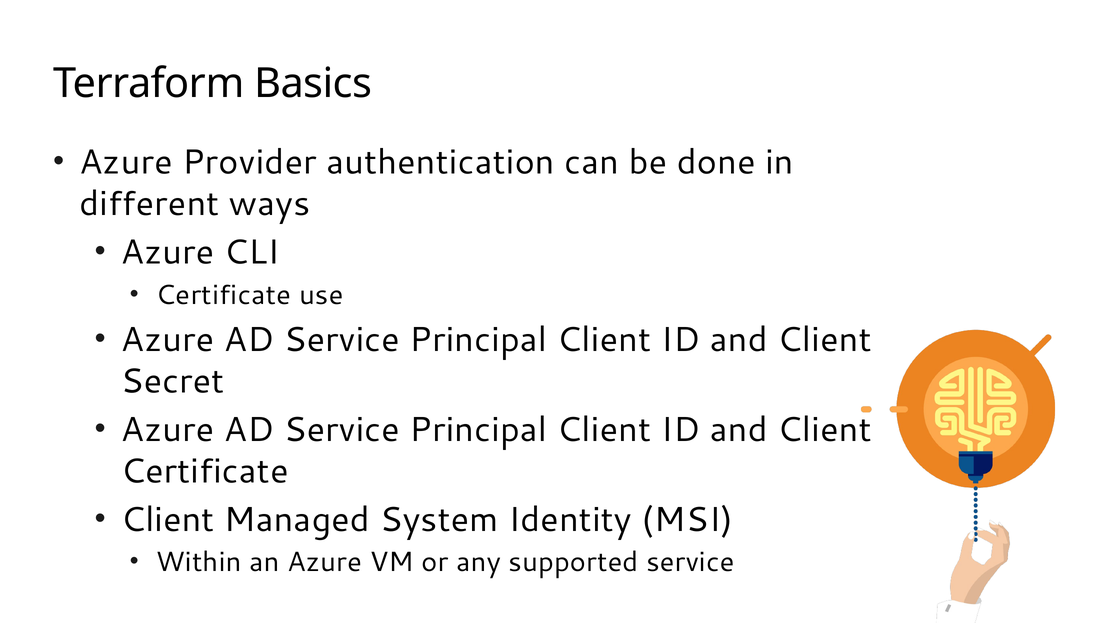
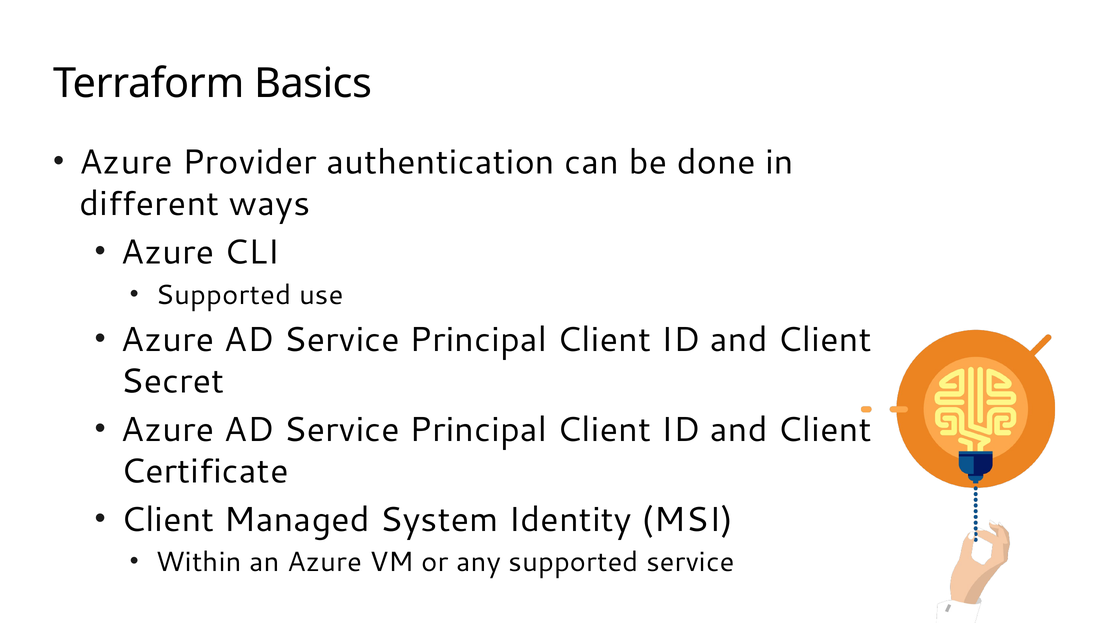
Certificate: Certificate -> Supported (224, 295)
